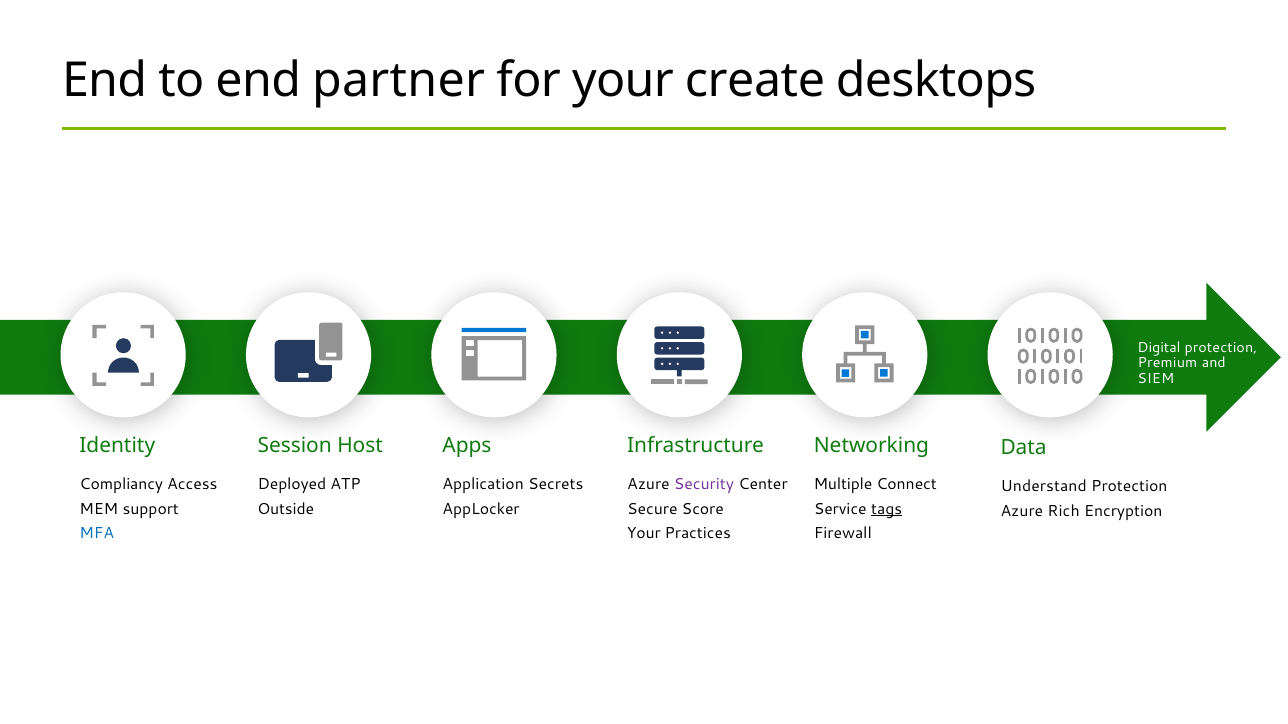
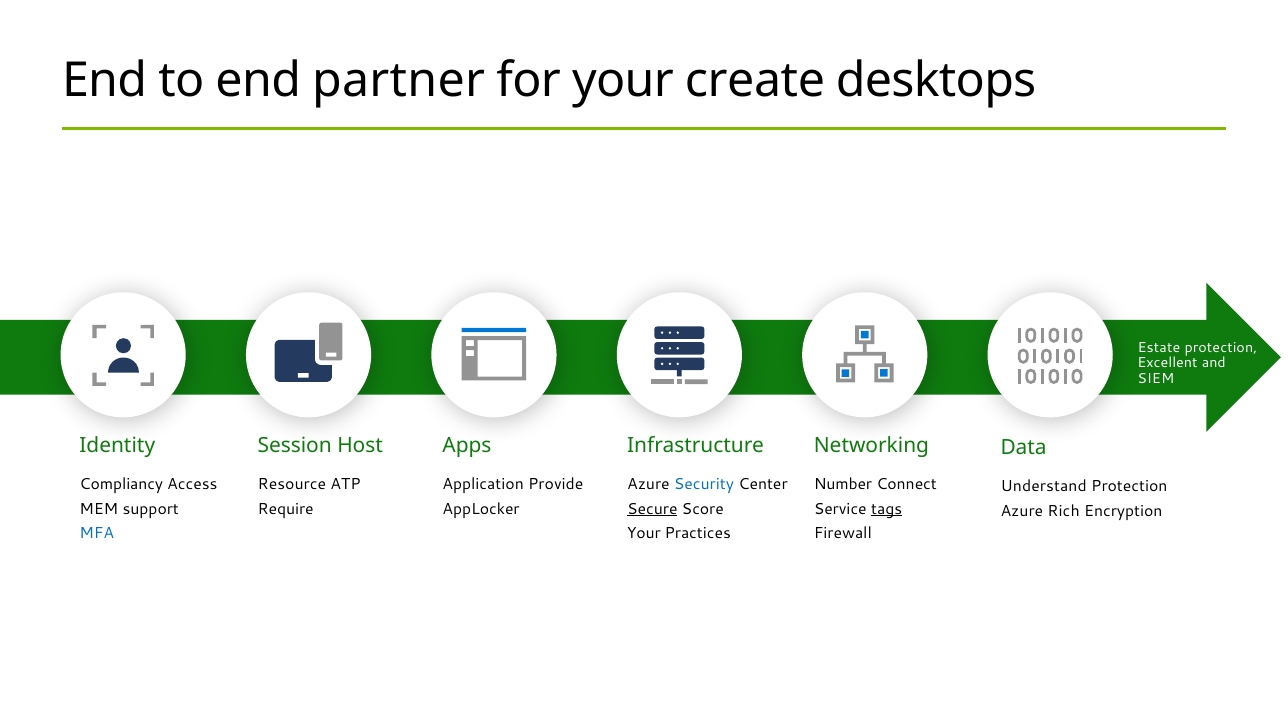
Digital: Digital -> Estate (1159, 348)
Premium: Premium -> Excellent (1167, 363)
Deployed: Deployed -> Resource (292, 484)
Secrets: Secrets -> Provide (556, 484)
Security colour: purple -> blue (704, 484)
Multiple: Multiple -> Number (843, 484)
Outside: Outside -> Require (286, 509)
Secure underline: none -> present (652, 509)
